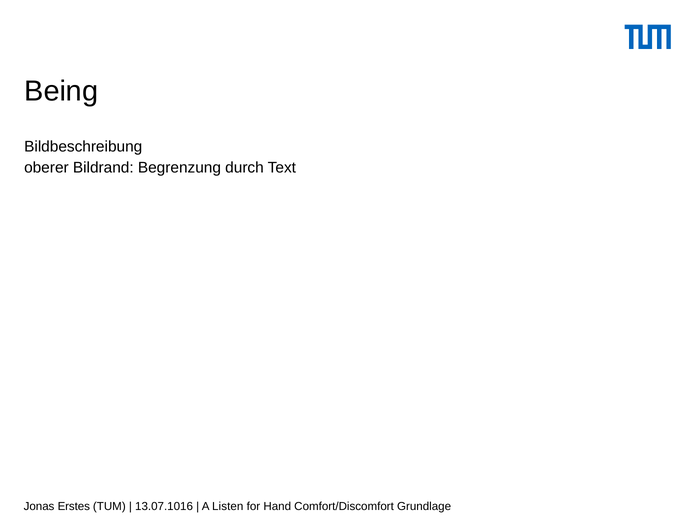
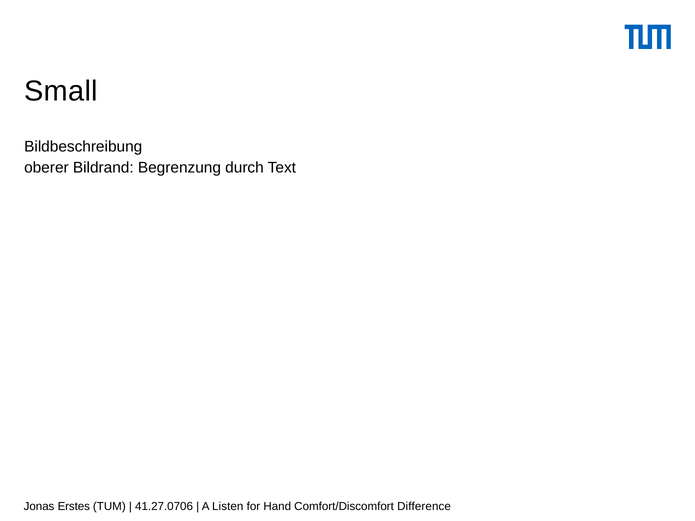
Being: Being -> Small (61, 91)
13.07.1016: 13.07.1016 -> 41.27.0706 (164, 507)
Grundlage: Grundlage -> Difference (424, 507)
